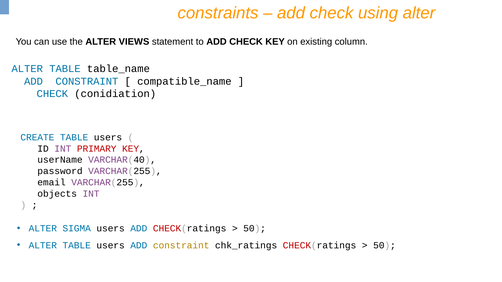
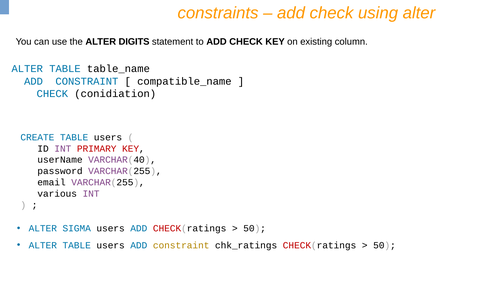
VIEWS: VIEWS -> DIGITS (134, 42)
objects: objects -> various (57, 194)
